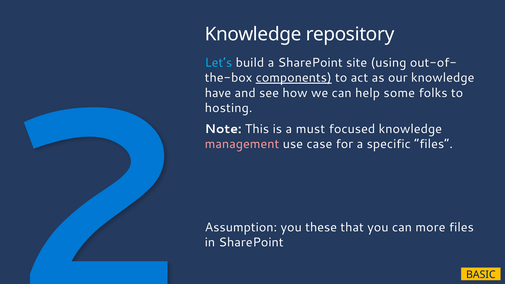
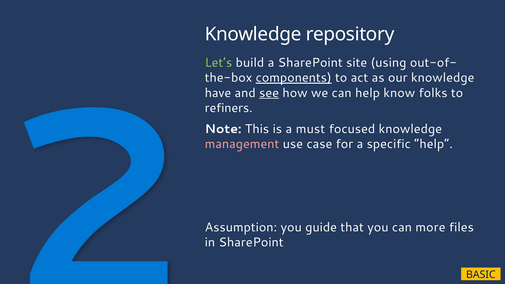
Let’s colour: light blue -> light green (218, 63)
see underline: none -> present (269, 93)
some: some -> know (399, 93)
hosting: hosting -> refiners (229, 108)
specific files: files -> help (434, 144)
these: these -> guide (321, 227)
